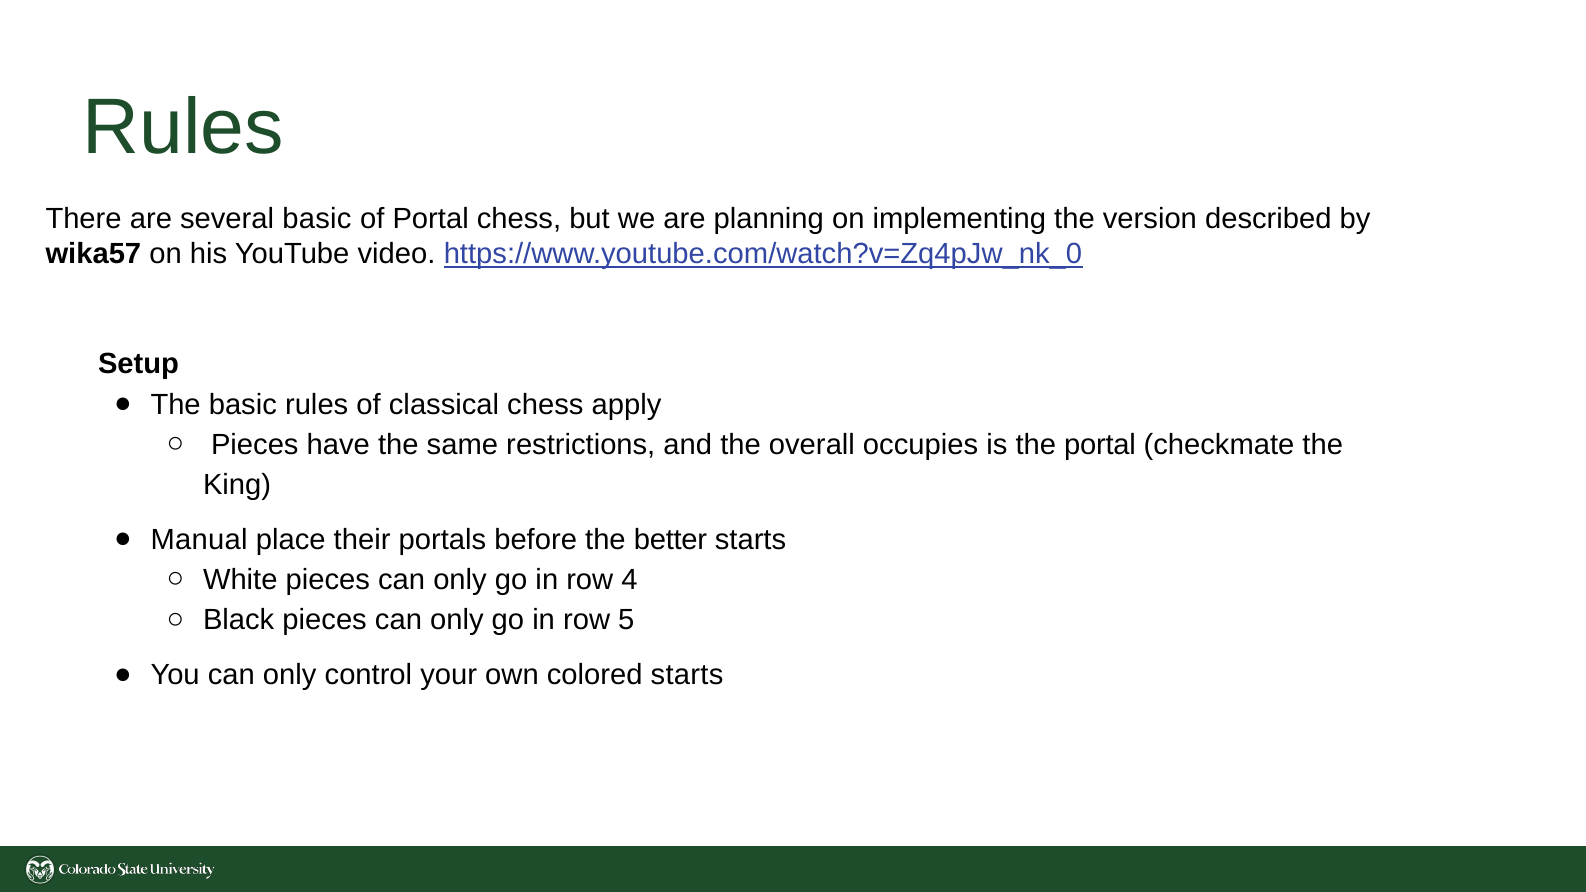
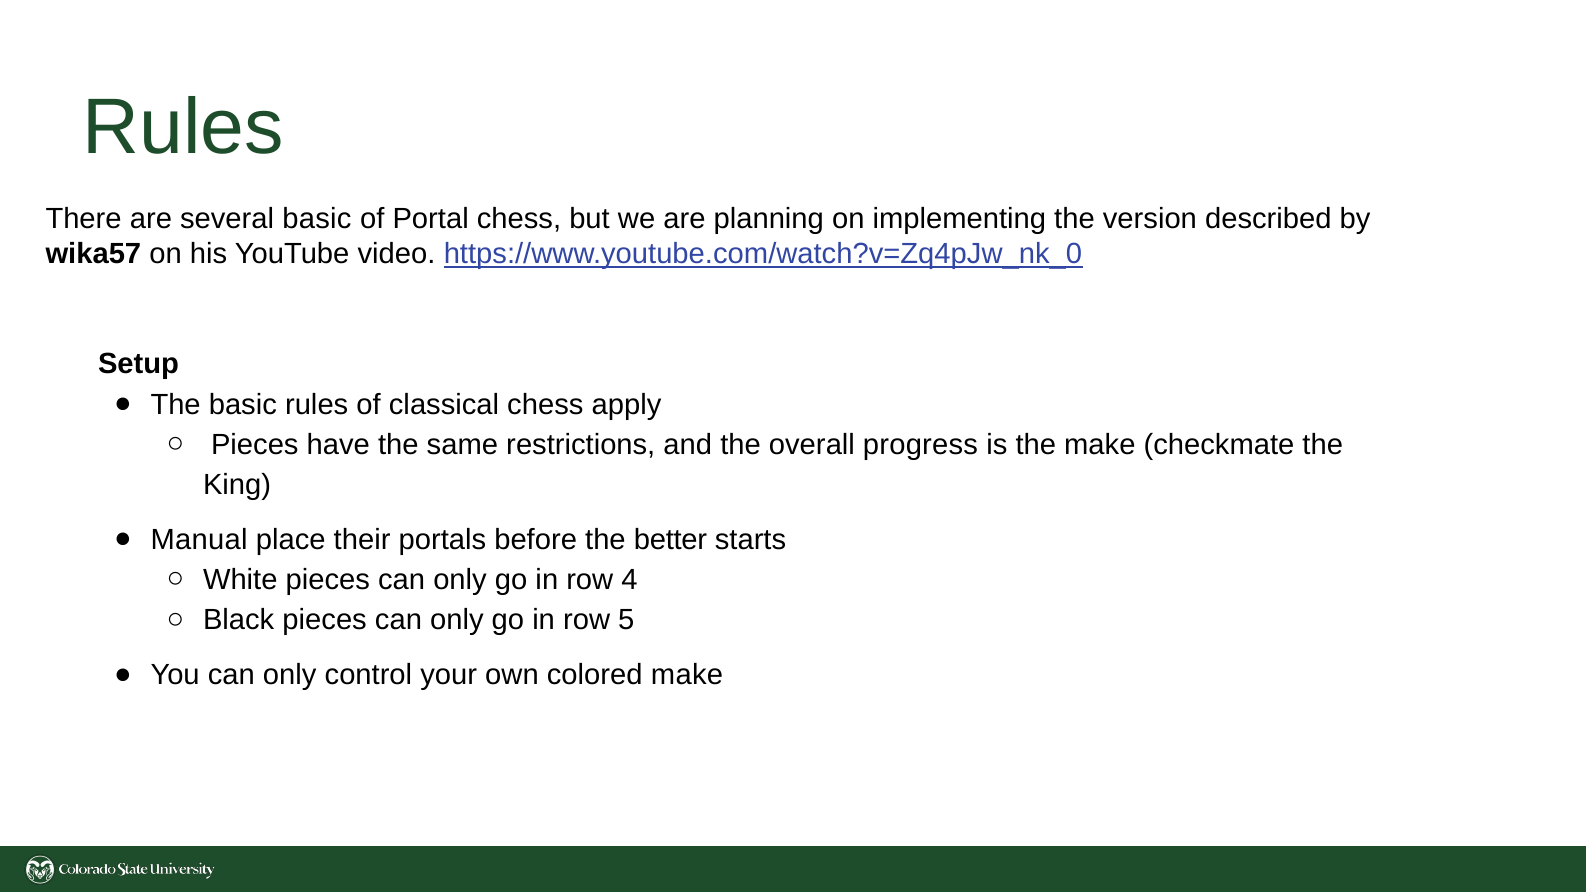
occupies: occupies -> progress (920, 445)
the portal: portal -> make (1100, 445)
colored starts: starts -> make (687, 675)
